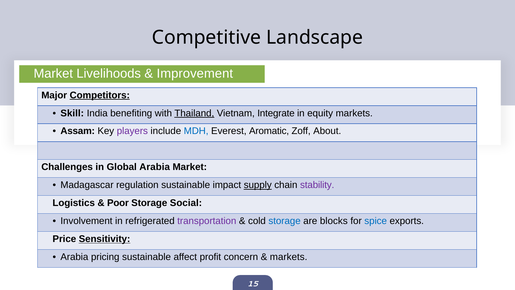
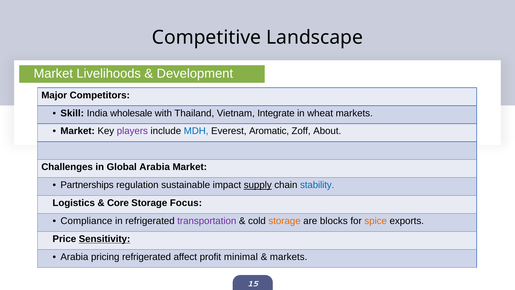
Improvement: Improvement -> Development (195, 74)
Competitors underline: present -> none (100, 95)
benefiting: benefiting -> wholesale (131, 113)
Thailand underline: present -> none (194, 113)
equity: equity -> wheat (320, 113)
Assam: Assam -> Market (78, 131)
Madagascar: Madagascar -> Partnerships (87, 185)
stability colour: purple -> blue (317, 185)
Poor: Poor -> Core (118, 203)
Social: Social -> Focus (186, 203)
Involvement: Involvement -> Compliance (86, 221)
storage colour: blue -> orange (285, 221)
spice colour: blue -> orange (376, 221)
pricing sustainable: sustainable -> refrigerated (147, 257)
concern: concern -> minimal (241, 257)
